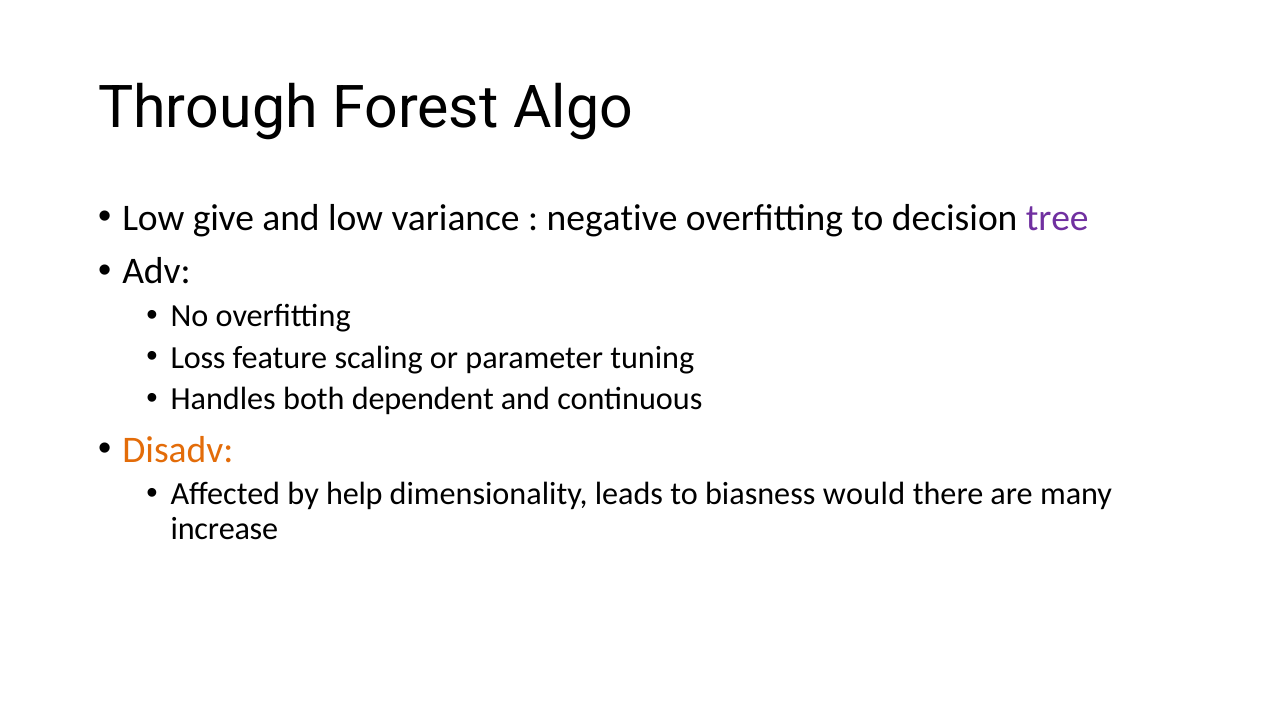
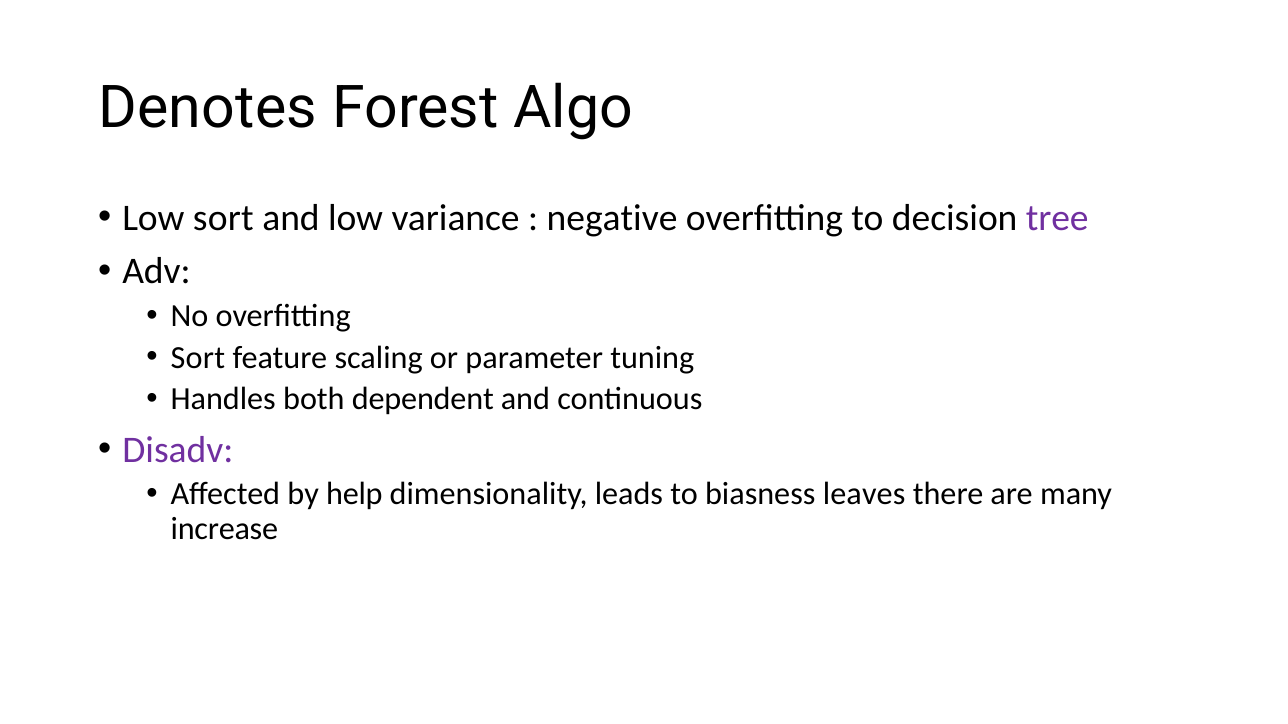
Through: Through -> Denotes (208, 108)
Low give: give -> sort (223, 218)
Loss: Loss -> Sort (198, 358)
Disadv colour: orange -> purple (178, 450)
would: would -> leaves (864, 495)
